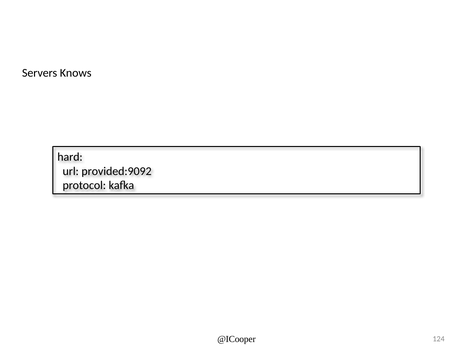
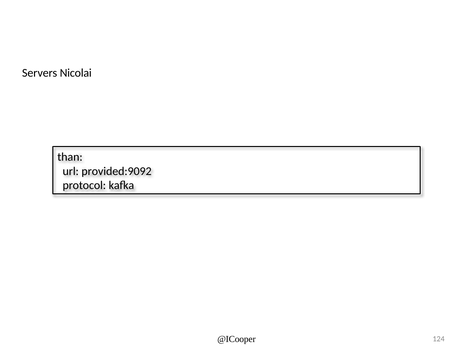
Knows: Knows -> Nicolai (76, 73)
hard: hard -> than (70, 157)
